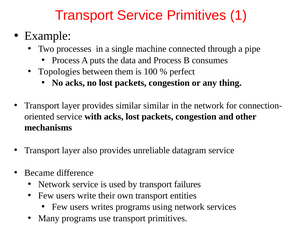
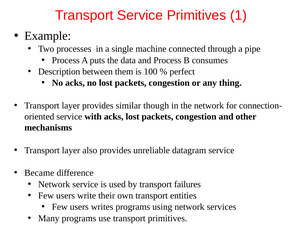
Topologies: Topologies -> Description (59, 72)
similar similar: similar -> though (156, 106)
